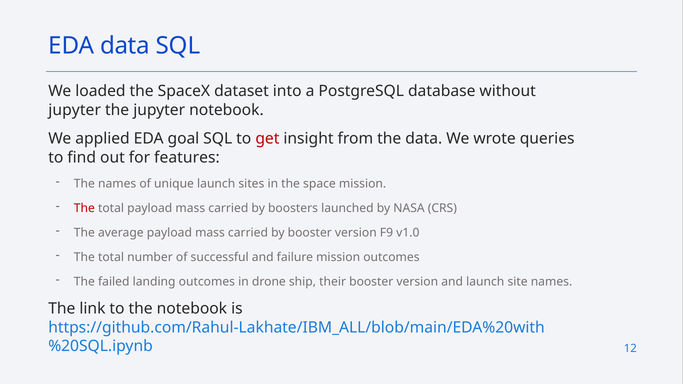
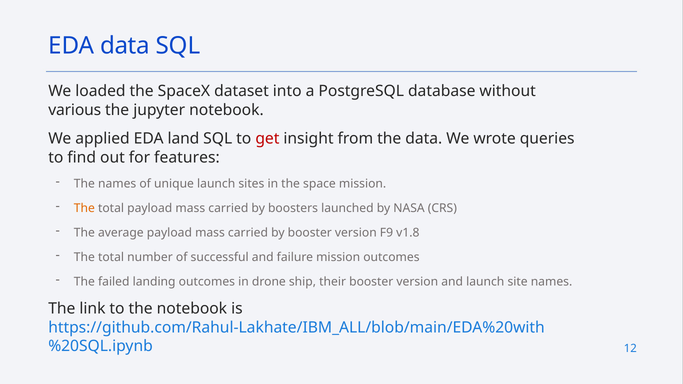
jupyter: jupyter -> various (75, 110)
goal: goal -> land (183, 139)
The colour: red -> orange (84, 208)
v1.0: v1.0 -> v1.8 (408, 233)
